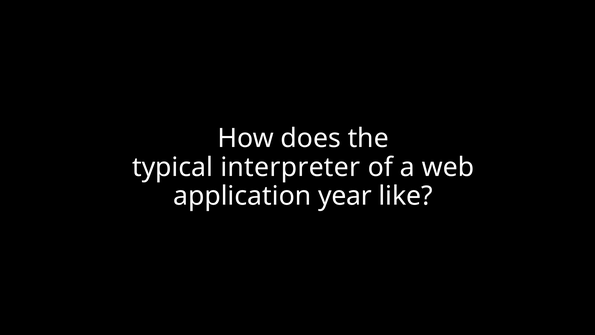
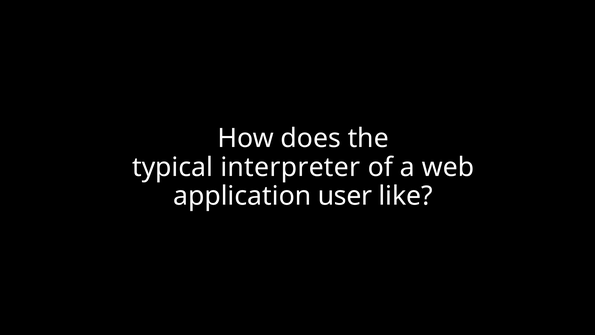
year: year -> user (345, 196)
